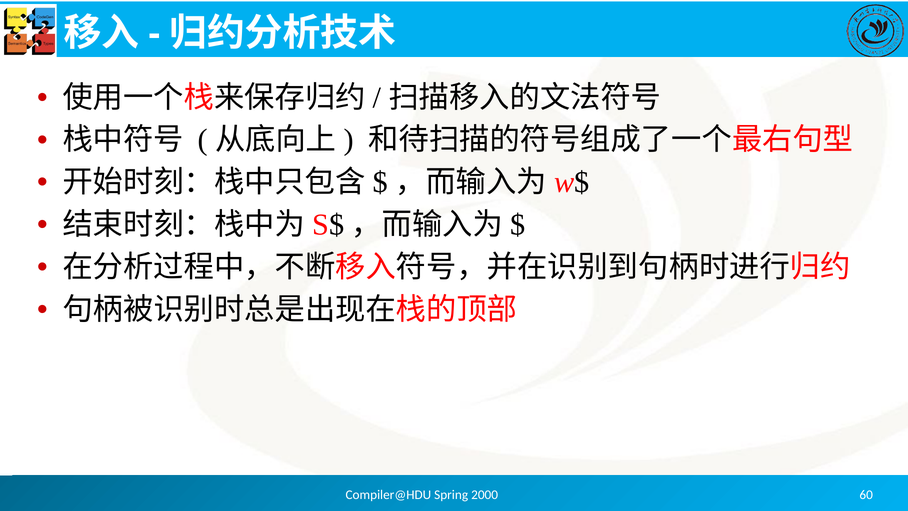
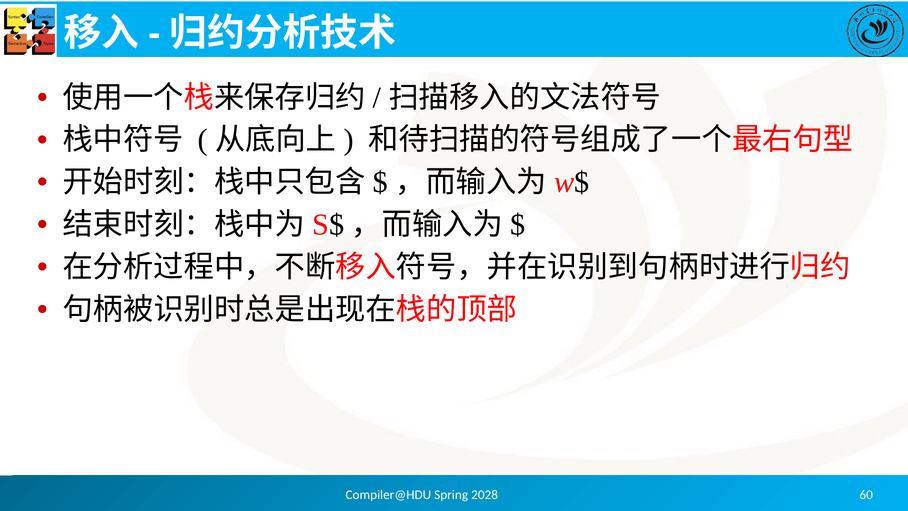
2000: 2000 -> 2028 (485, 495)
